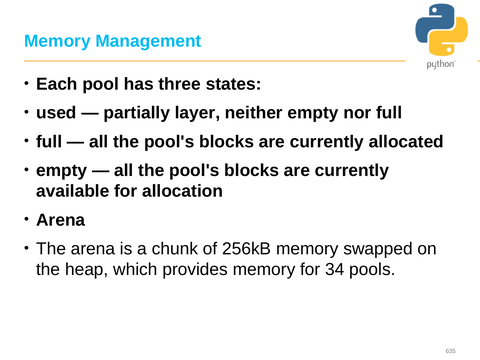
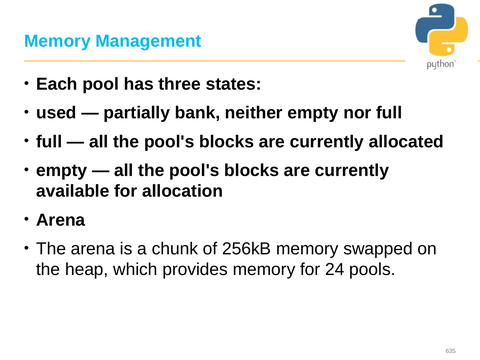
layer: layer -> bank (197, 113)
34: 34 -> 24 (335, 270)
